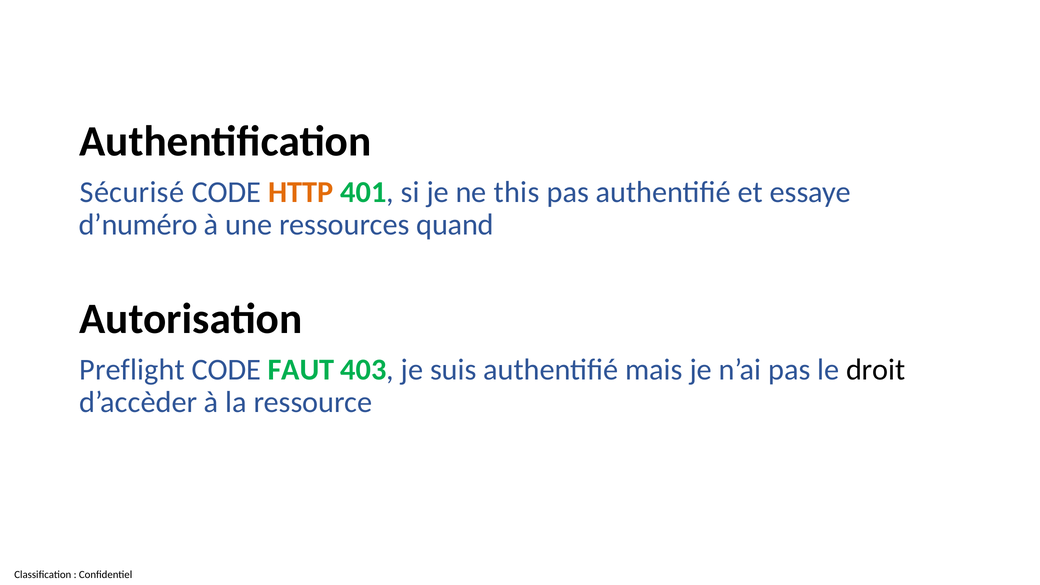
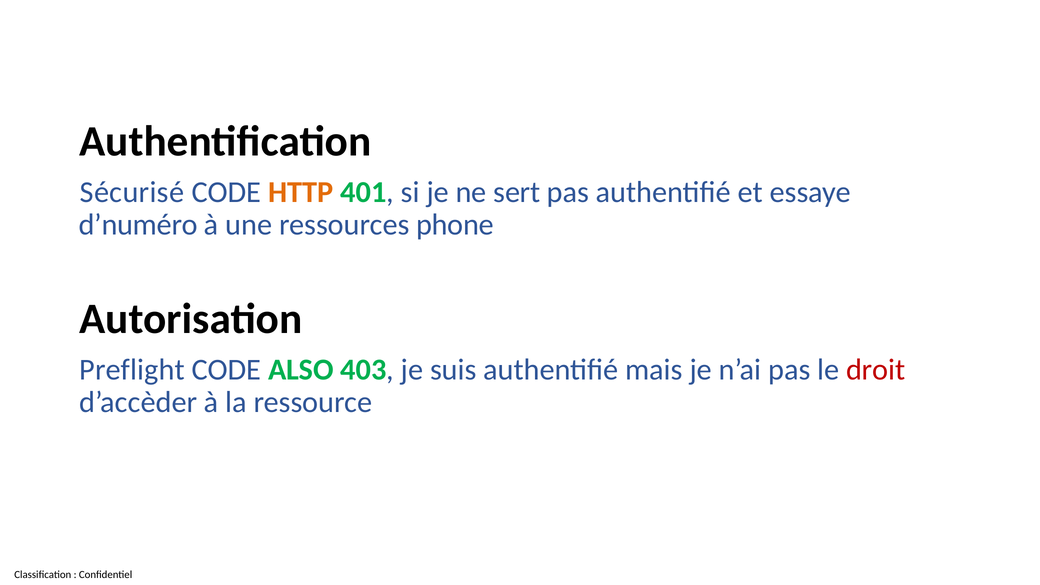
this: this -> sert (517, 192)
quand: quand -> phone (455, 225)
FAUT: FAUT -> ALSO (301, 370)
droit colour: black -> red (876, 370)
